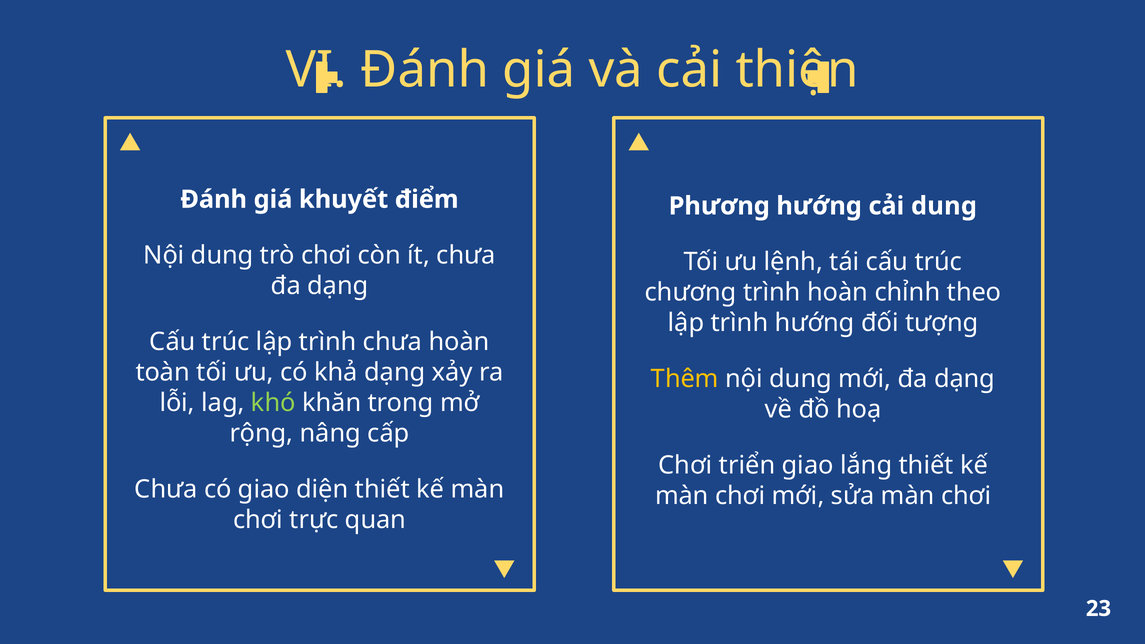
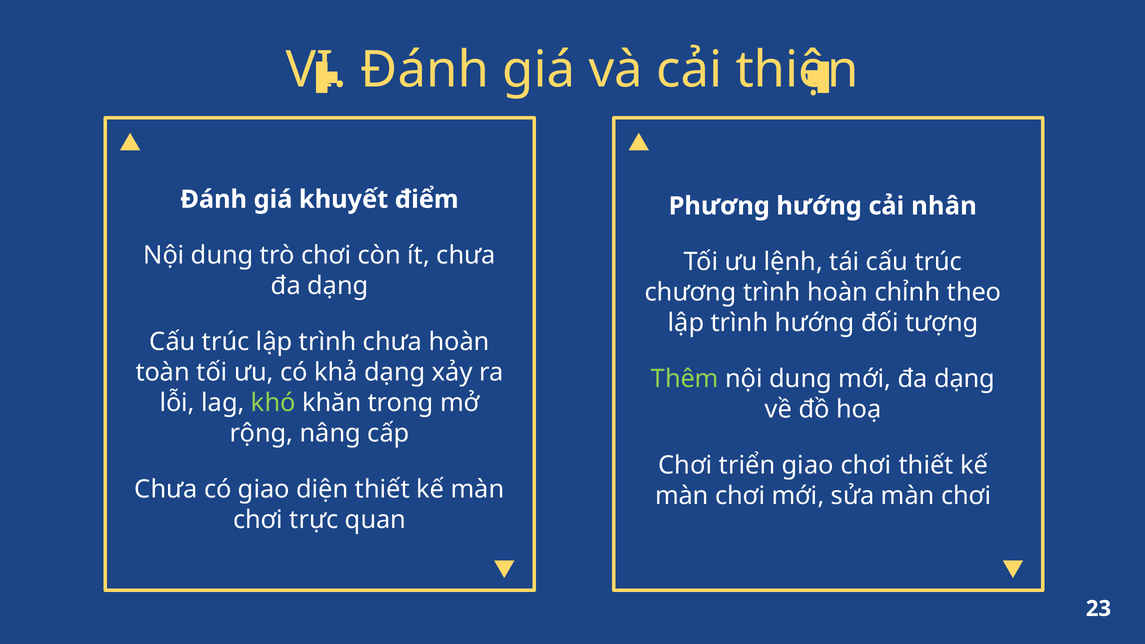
cải dung: dung -> nhân (944, 206)
Thêm colour: yellow -> light green (685, 379)
giao lắng: lắng -> chơi (866, 465)
